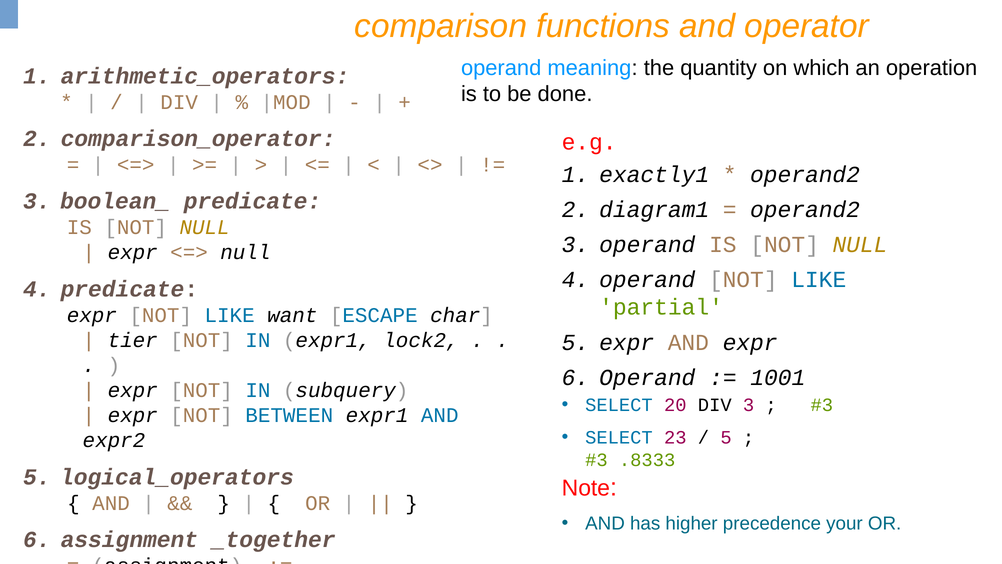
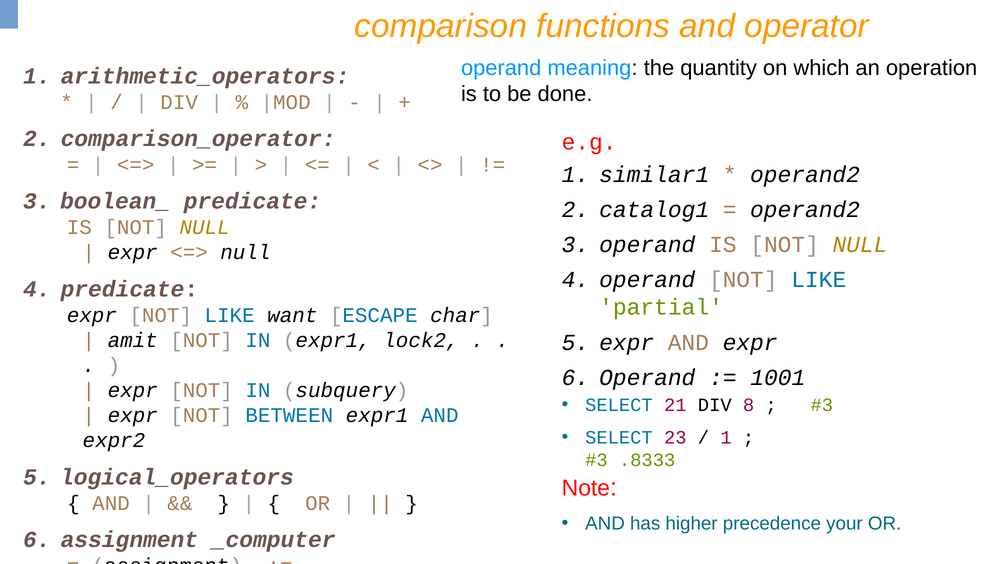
exactly1: exactly1 -> similar1 (654, 174)
diagram1: diagram1 -> catalog1 (654, 210)
tier: tier -> amit (133, 340)
20: 20 -> 21 (675, 405)
DIV 3: 3 -> 8 (749, 405)
5: 5 -> 1 (726, 437)
_together: _together -> _computer (274, 539)
